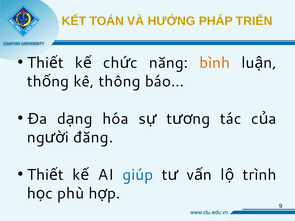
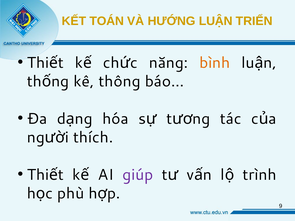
PHÁP: PHÁP -> LUẬN (216, 21)
đăng: đăng -> thích (93, 138)
giúp colour: blue -> purple (138, 175)
